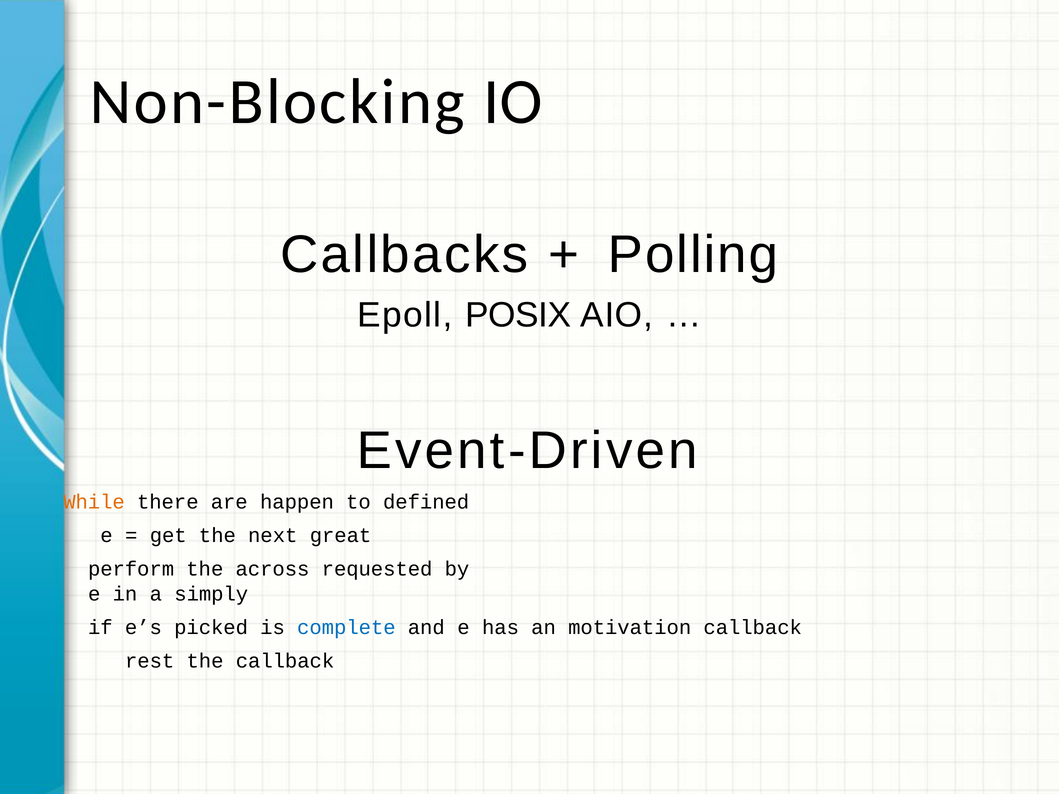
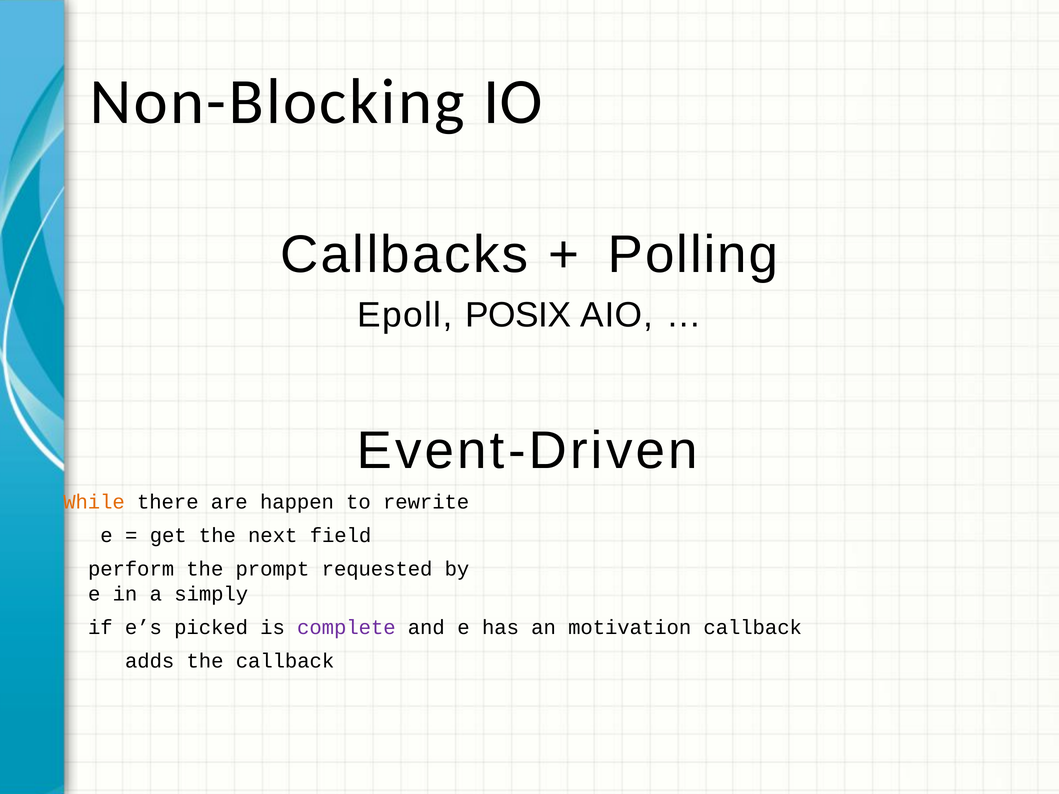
defined: defined -> rewrite (426, 502)
great: great -> field (341, 536)
across: across -> prompt (272, 569)
complete colour: blue -> purple (346, 628)
rest: rest -> adds (150, 661)
